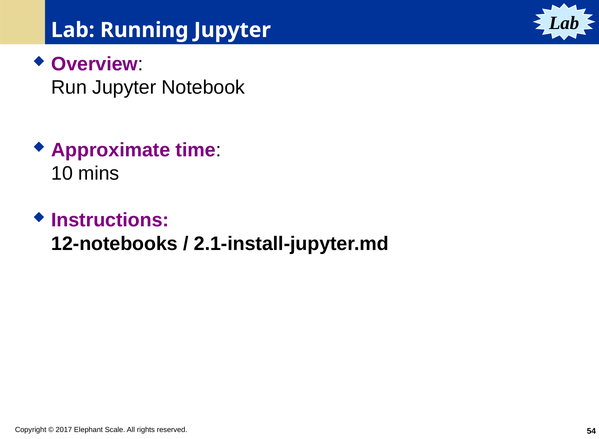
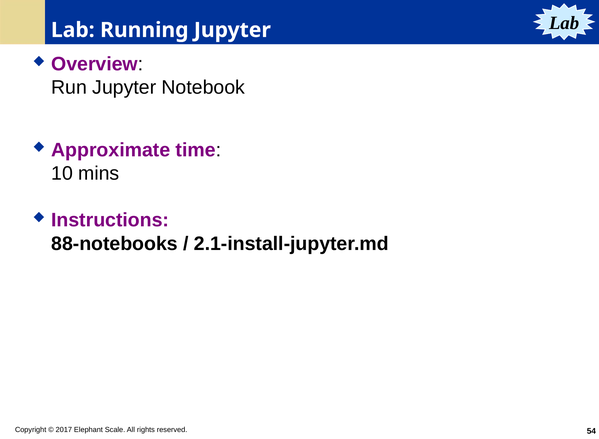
12-notebooks: 12-notebooks -> 88-notebooks (114, 243)
